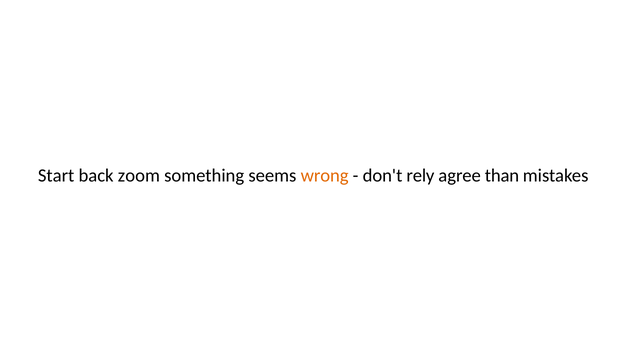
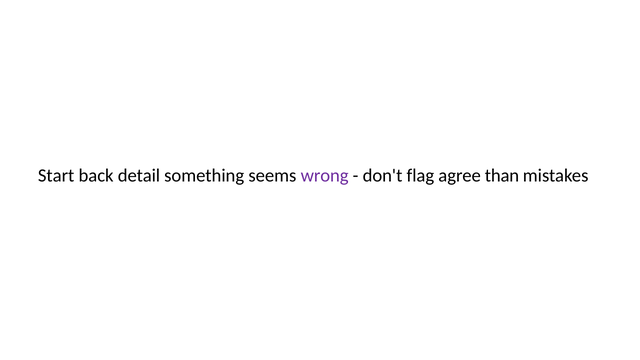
zoom: zoom -> detail (139, 175)
wrong colour: orange -> purple (325, 175)
rely: rely -> flag (420, 175)
